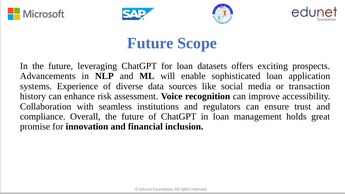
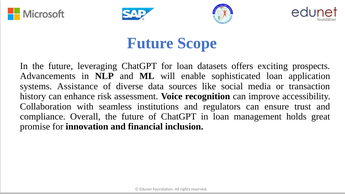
Experience: Experience -> Assistance (77, 86)
